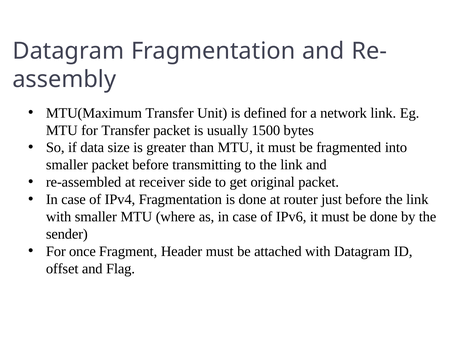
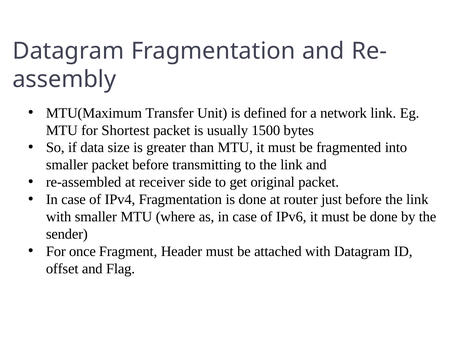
for Transfer: Transfer -> Shortest (126, 130)
